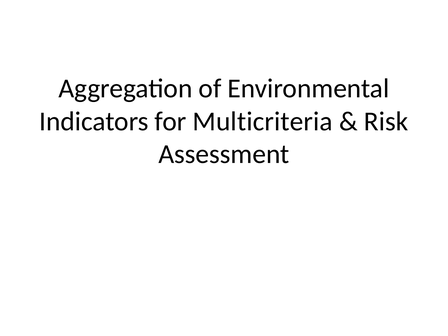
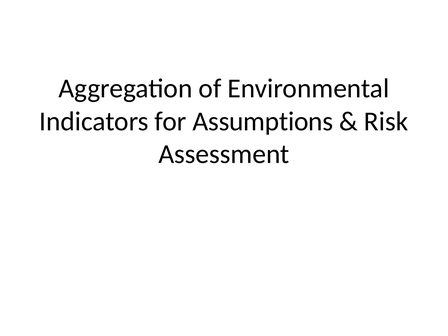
Multicriteria: Multicriteria -> Assumptions (263, 121)
